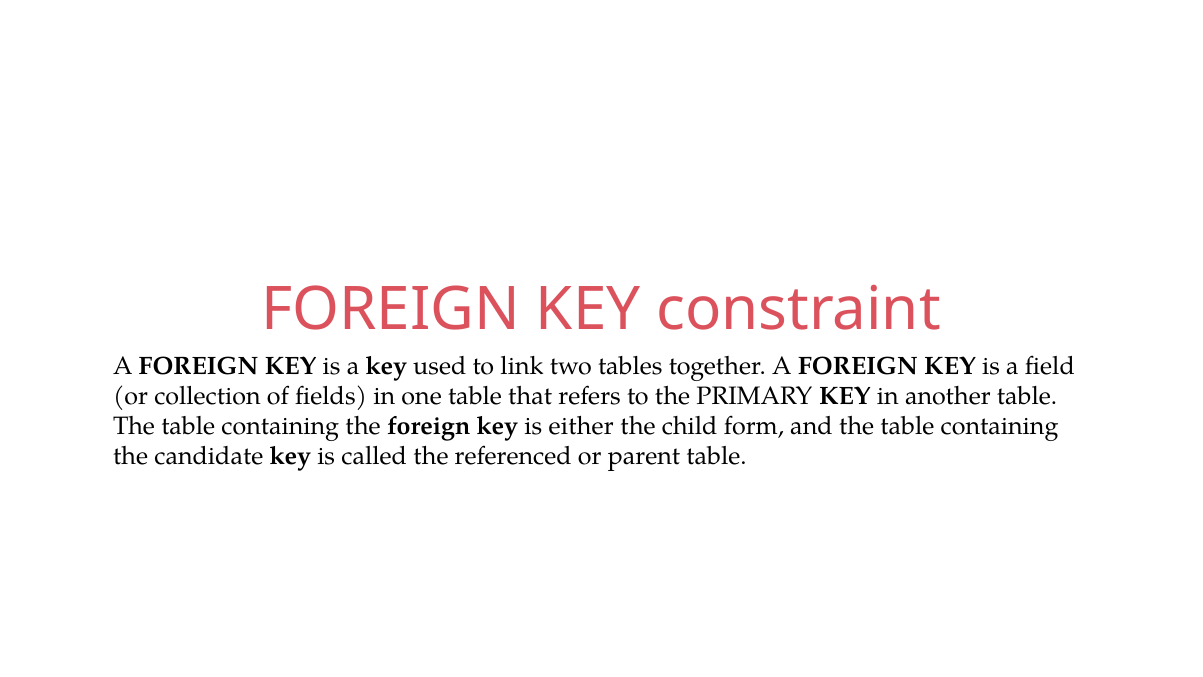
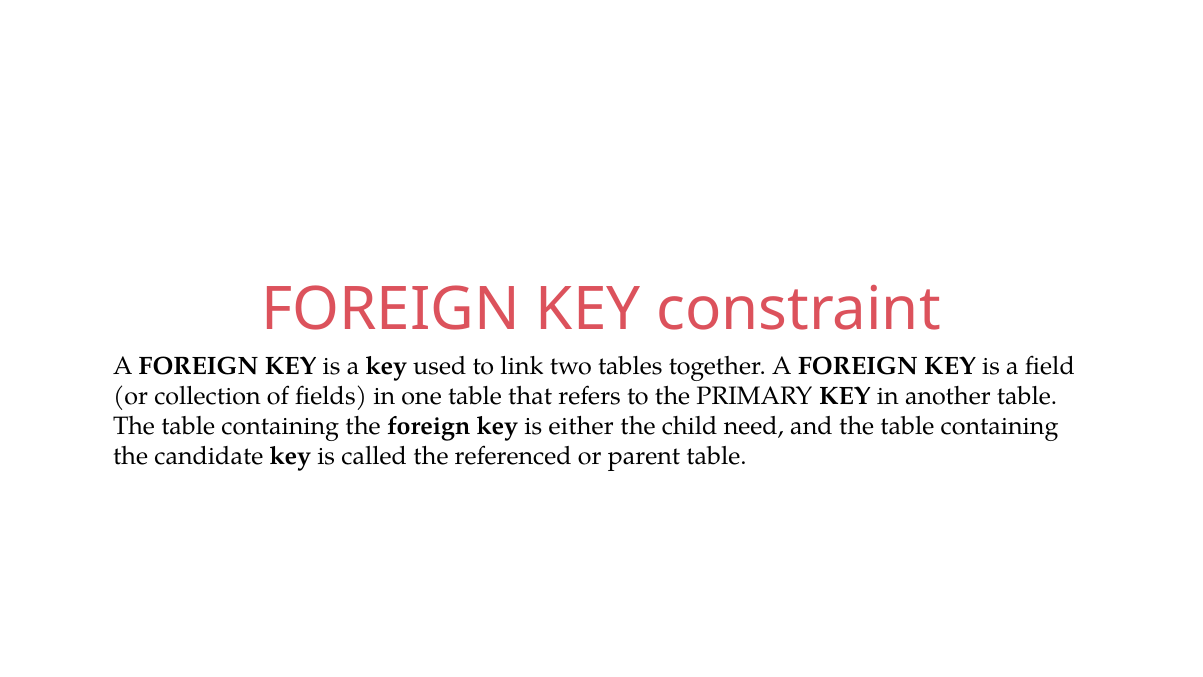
form: form -> need (754, 426)
